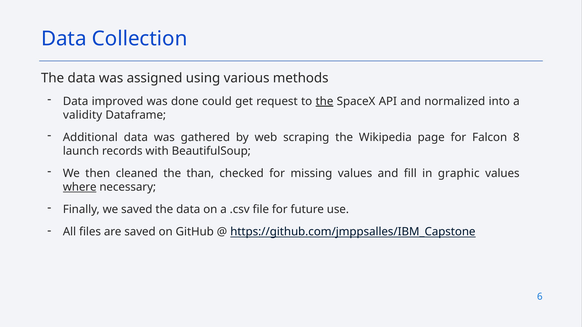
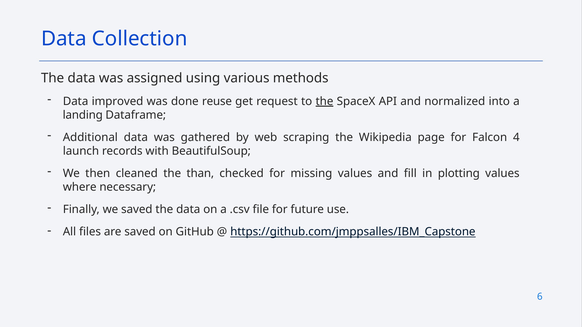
could: could -> reuse (217, 101)
validity: validity -> landing (83, 115)
8: 8 -> 4 (516, 137)
graphic: graphic -> plotting (459, 174)
where underline: present -> none (80, 187)
